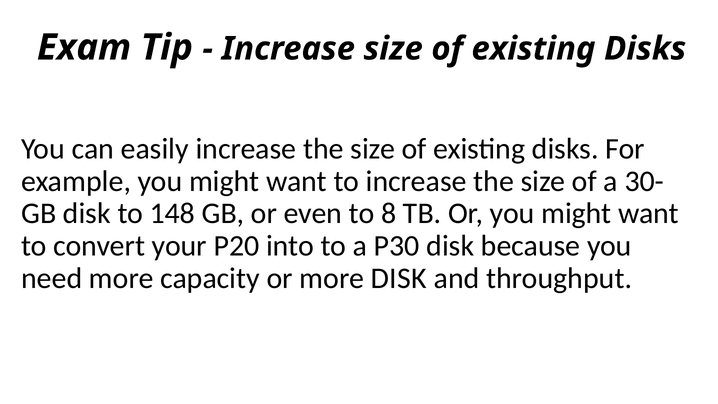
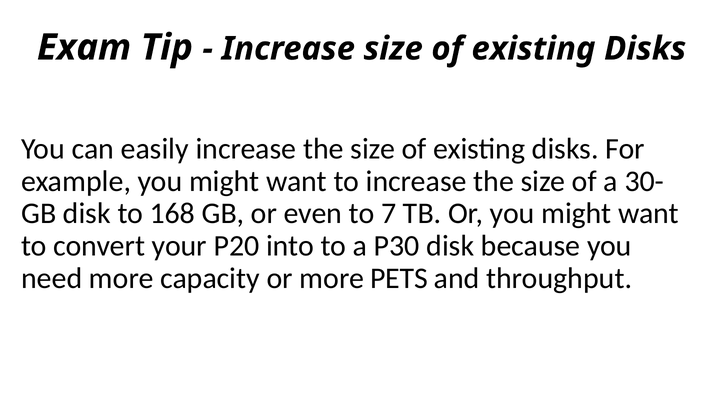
148: 148 -> 168 (172, 213)
8: 8 -> 7 (389, 213)
more DISK: DISK -> PETS (399, 278)
